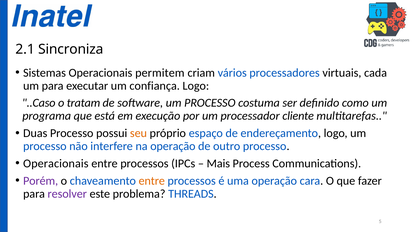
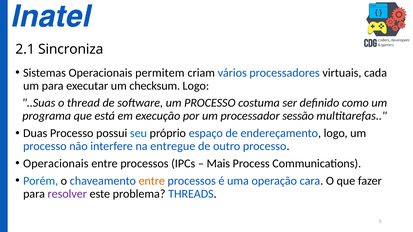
confiança: confiança -> checksum (155, 86)
..Caso: ..Caso -> ..Suas (39, 103)
tratam: tratam -> thread (83, 103)
cliente: cliente -> sessão (298, 116)
seu colour: orange -> blue (138, 133)
na operação: operação -> entregue (173, 146)
Porém colour: purple -> blue (41, 181)
